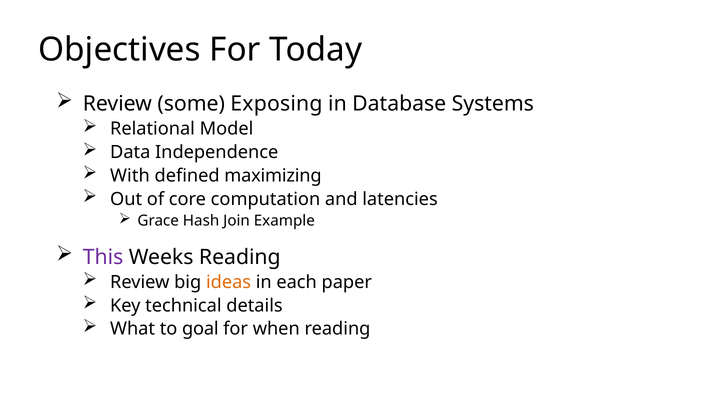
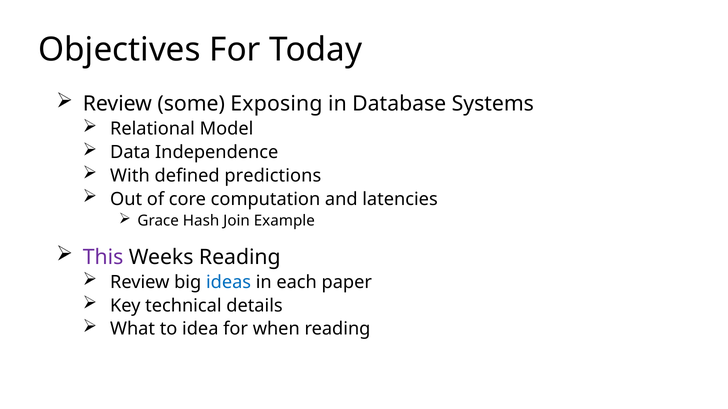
maximizing: maximizing -> predictions (273, 176)
ideas colour: orange -> blue (229, 282)
goal: goal -> idea (200, 329)
